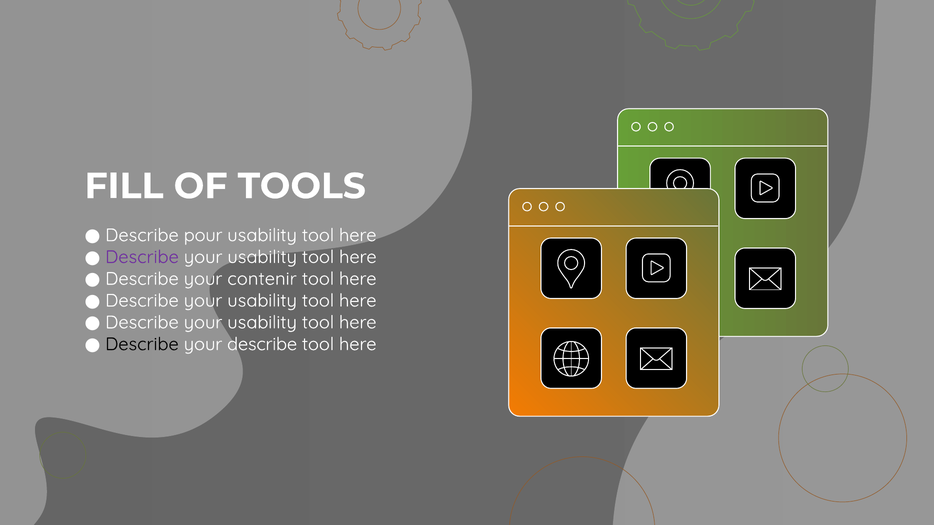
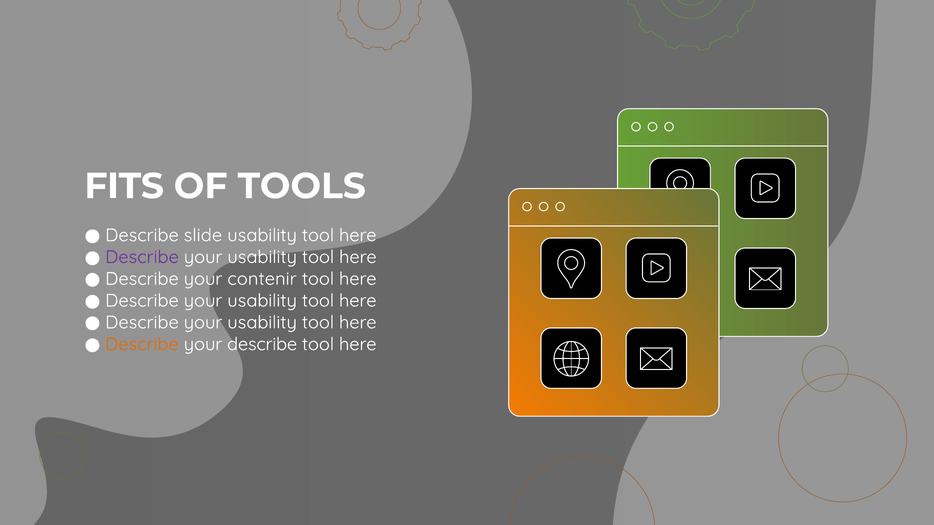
FILL: FILL -> FITS (124, 186)
pour: pour -> slide (203, 235)
Describe colour: black -> orange (142, 344)
